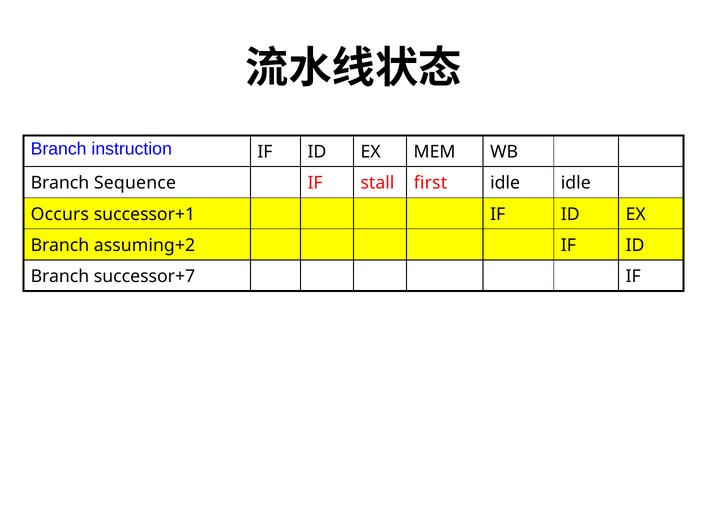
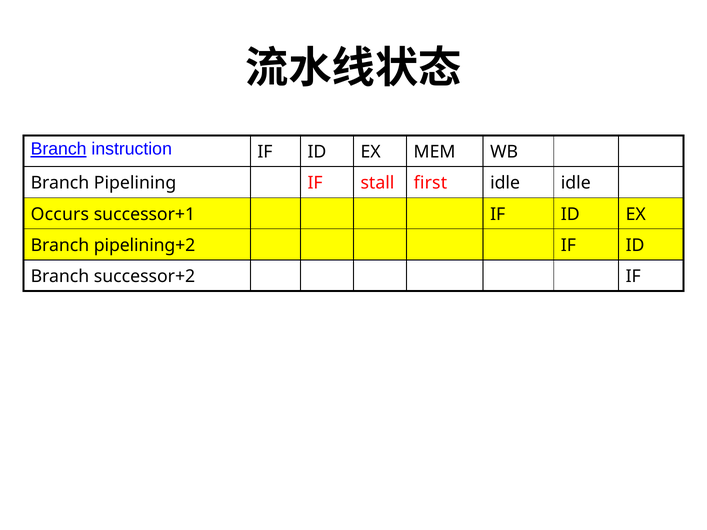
Branch underline: none -> present (59, 149)
Sequence: Sequence -> Pipelining (135, 183)
assuming+2: assuming+2 -> pipelining+2 (145, 245)
successor+7: successor+7 -> successor+2 (145, 277)
